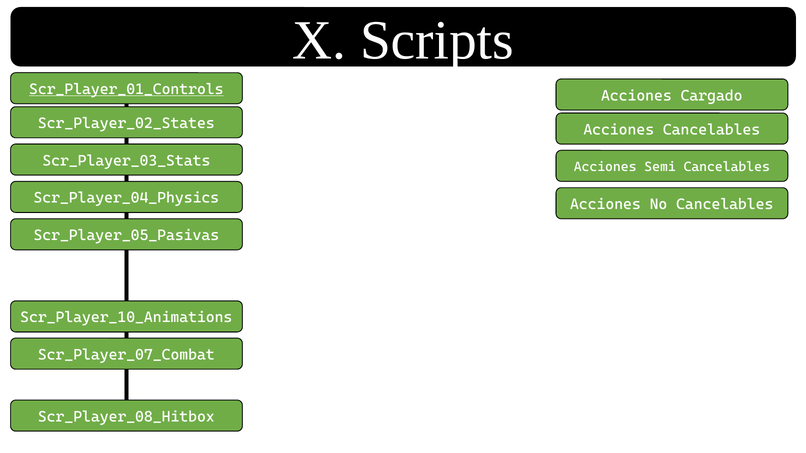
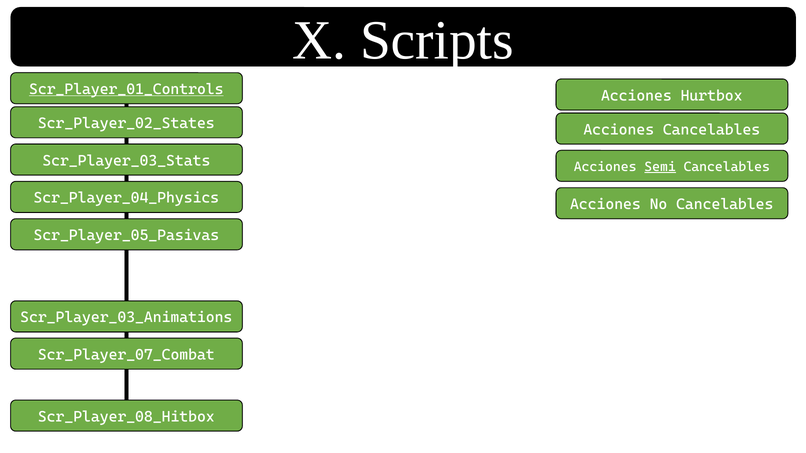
Cargado: Cargado -> Hurtbox (712, 96)
Semi underline: none -> present (660, 167)
Scr_Player_10_Animations: Scr_Player_10_Animations -> Scr_Player_03_Animations (126, 318)
